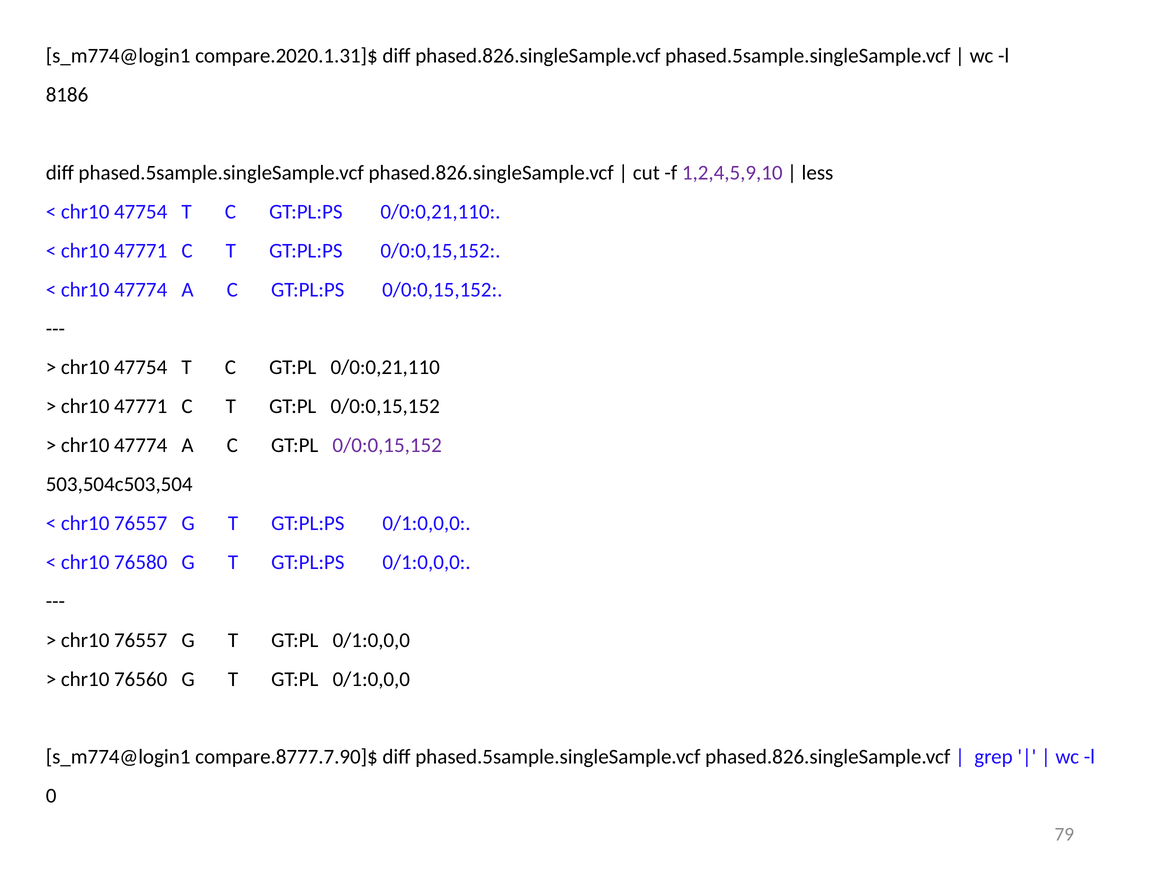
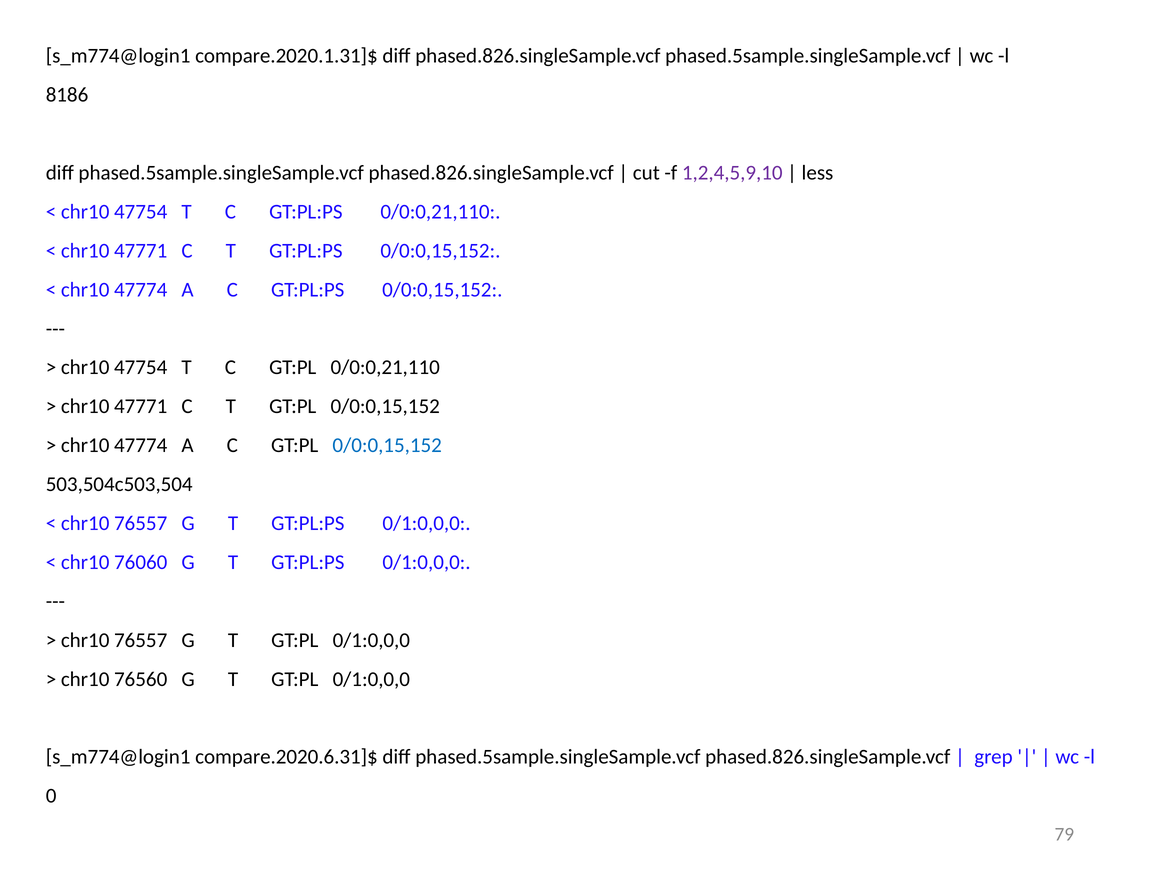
0/0:0,15,152 colour: purple -> blue (387, 446)
76580: 76580 -> 76060 (141, 563)
compare.8777.7.90]$: compare.8777.7.90]$ -> compare.2020.6.31]$ (286, 757)
